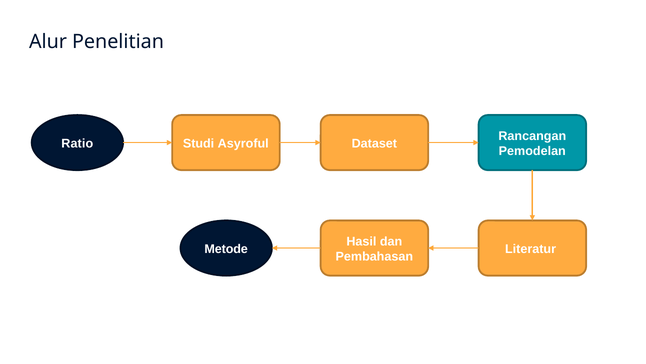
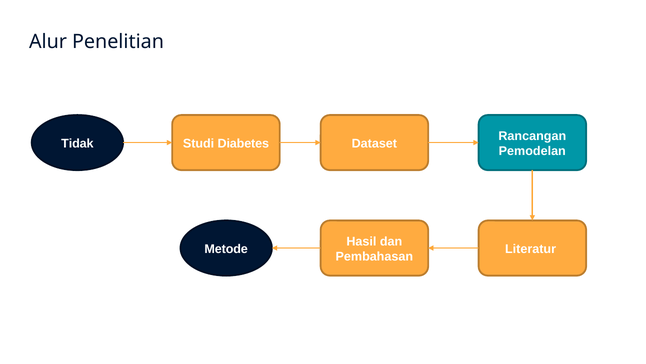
Ratio: Ratio -> Tidak (77, 143)
Asyroful: Asyroful -> Diabetes (243, 143)
